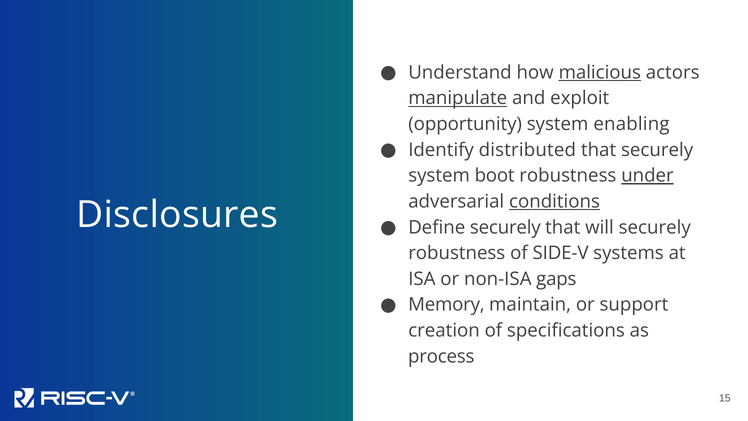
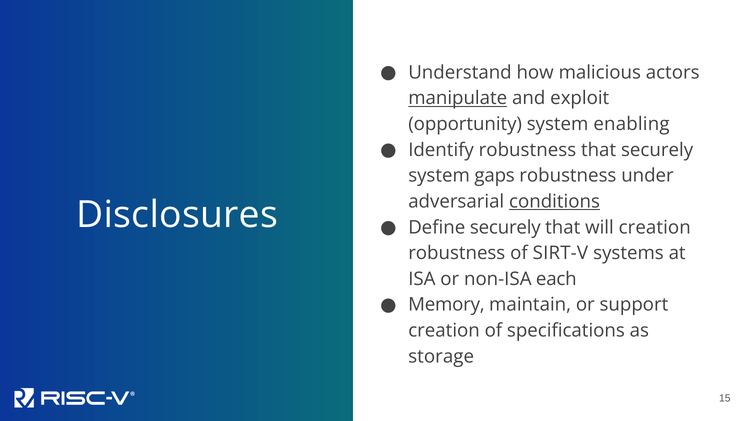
malicious underline: present -> none (600, 72)
Identify distributed: distributed -> robustness (527, 150)
boot: boot -> gaps (495, 176)
under underline: present -> none (648, 176)
will securely: securely -> creation (655, 227)
SIDE-V: SIDE-V -> SIRT-V (560, 253)
gaps: gaps -> each (556, 279)
process: process -> storage (441, 356)
